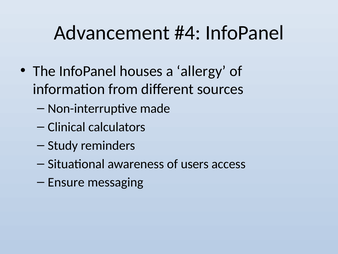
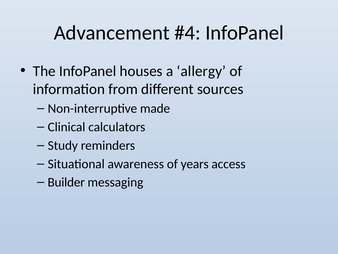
users: users -> years (195, 164)
Ensure: Ensure -> Builder (66, 182)
